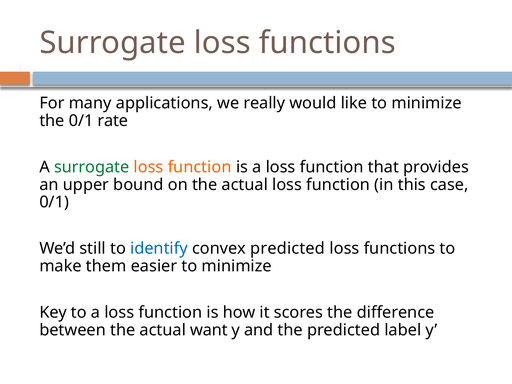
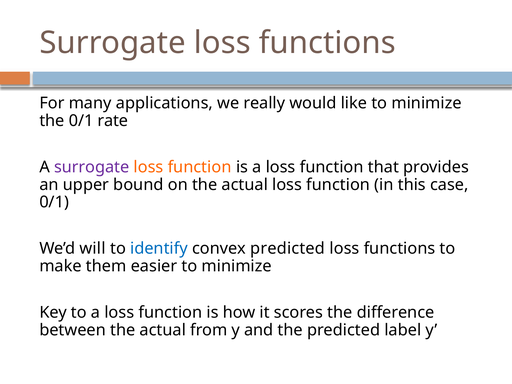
surrogate colour: green -> purple (92, 167)
still: still -> will (93, 248)
want: want -> from (209, 330)
